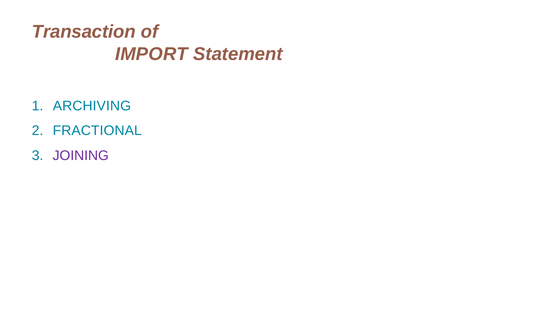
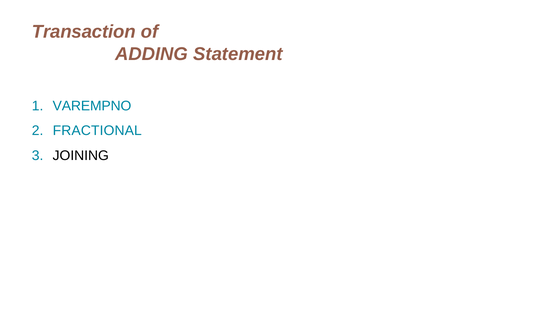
IMPORT: IMPORT -> ADDING (152, 54)
ARCHIVING: ARCHIVING -> VAREMPNO (92, 106)
JOINING colour: purple -> black (81, 156)
